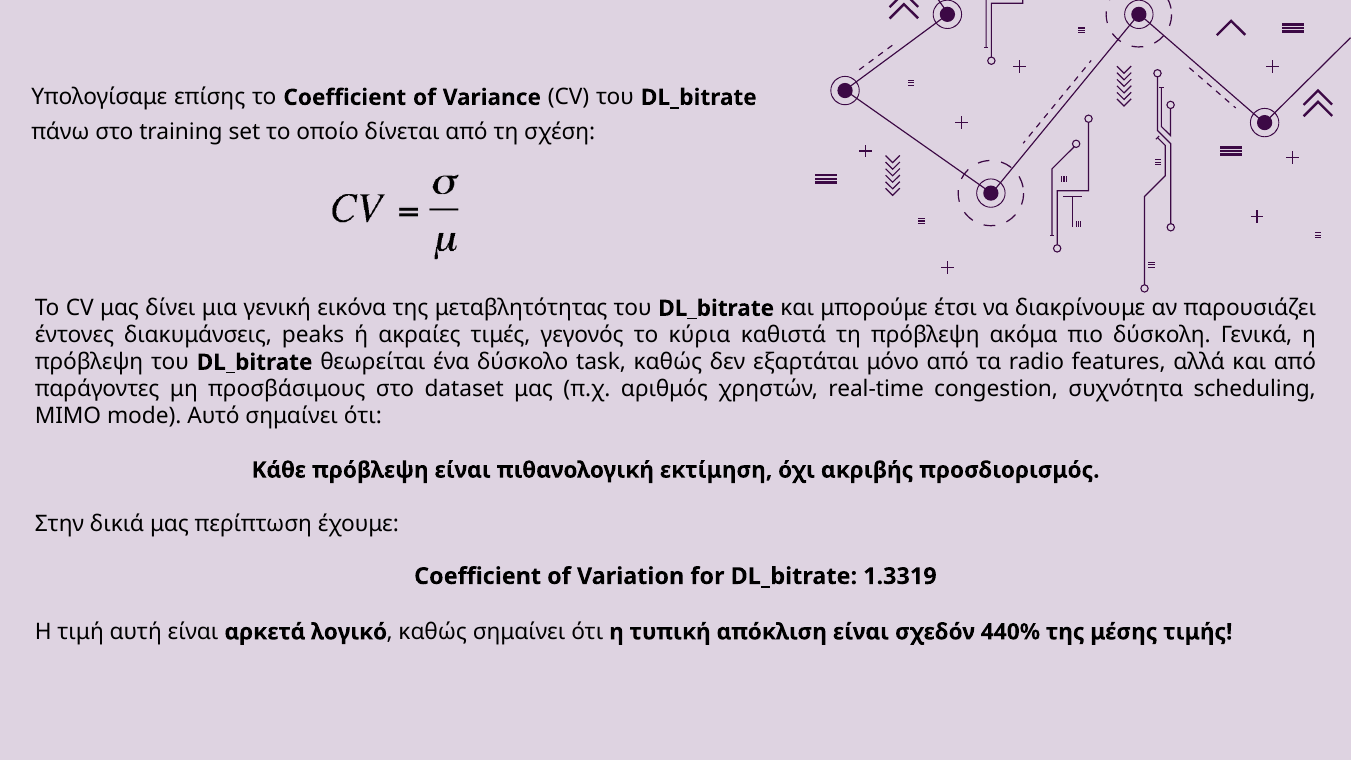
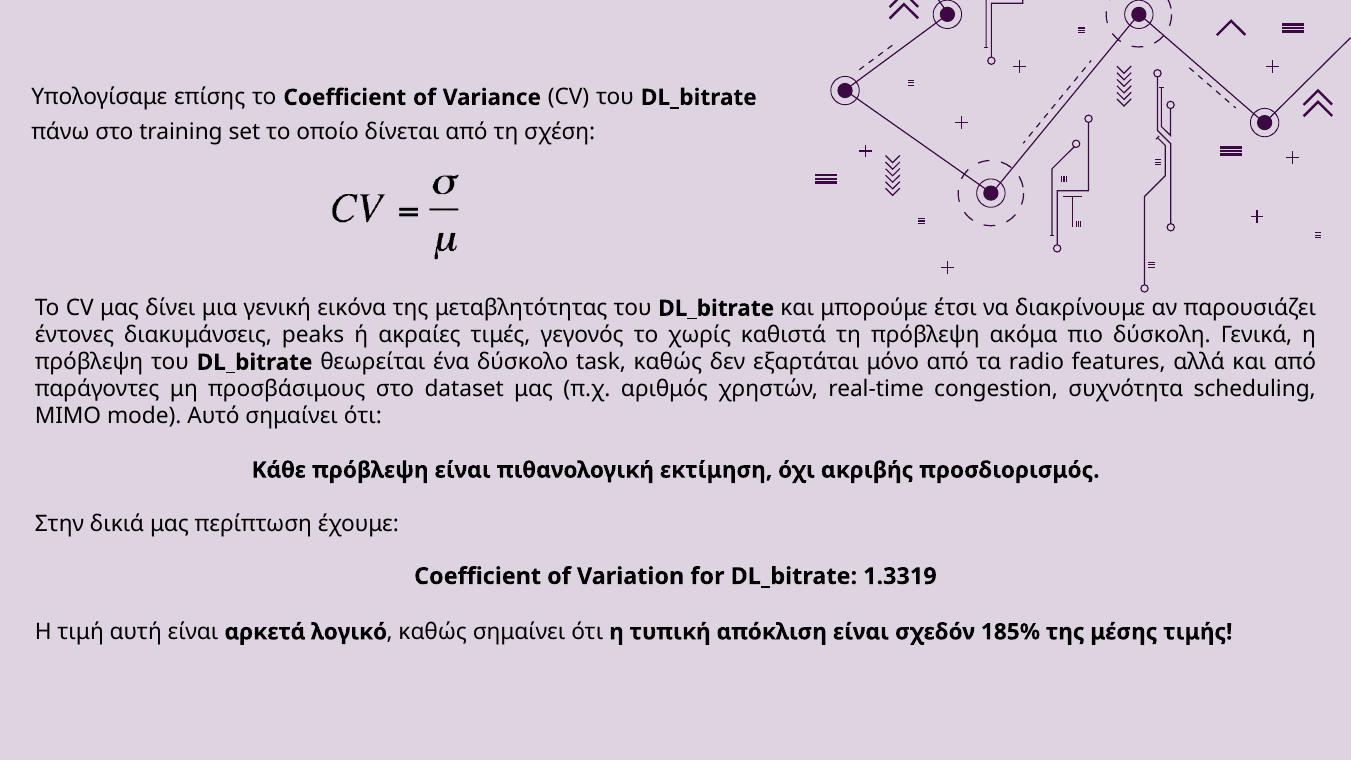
κύρια: κύρια -> χωρίς (700, 335)
440%: 440% -> 185% (1011, 632)
